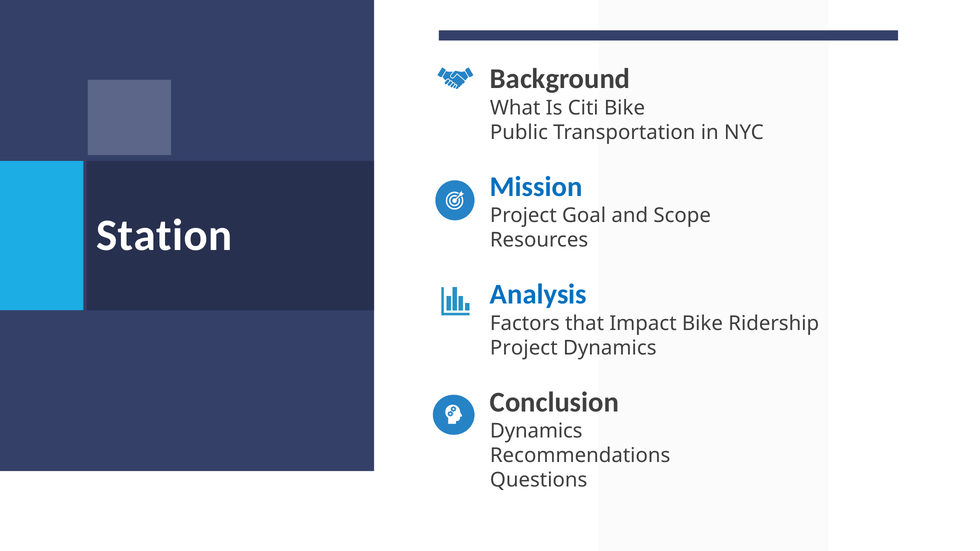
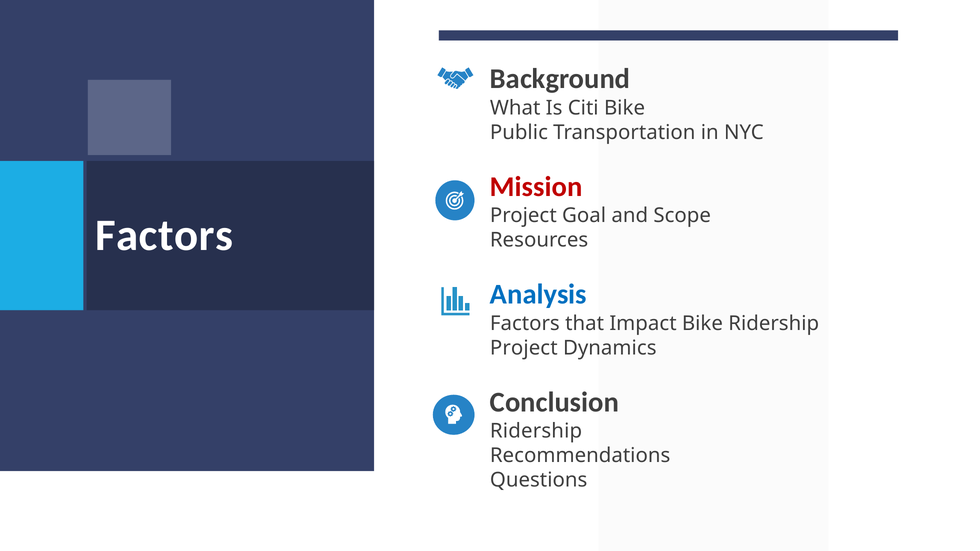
Mission colour: blue -> red (536, 187)
Station: Station -> Factors (164, 235)
Dynamics: Dynamics -> Ridership (536, 431)
